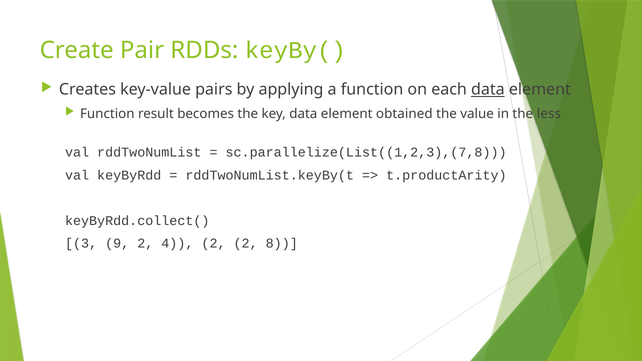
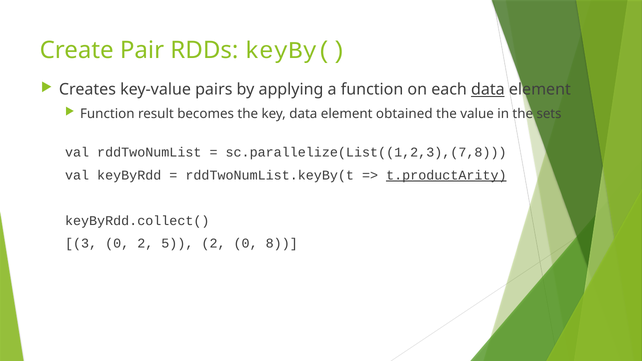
less: less -> sets (549, 114)
t.productArity underline: none -> present (446, 175)
3 9: 9 -> 0 (117, 244)
4: 4 -> 5 (177, 244)
2 2: 2 -> 0 (246, 244)
